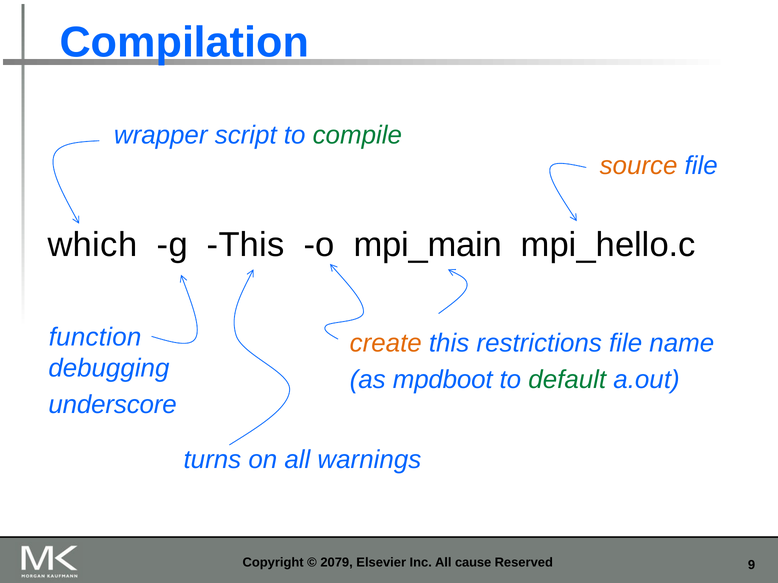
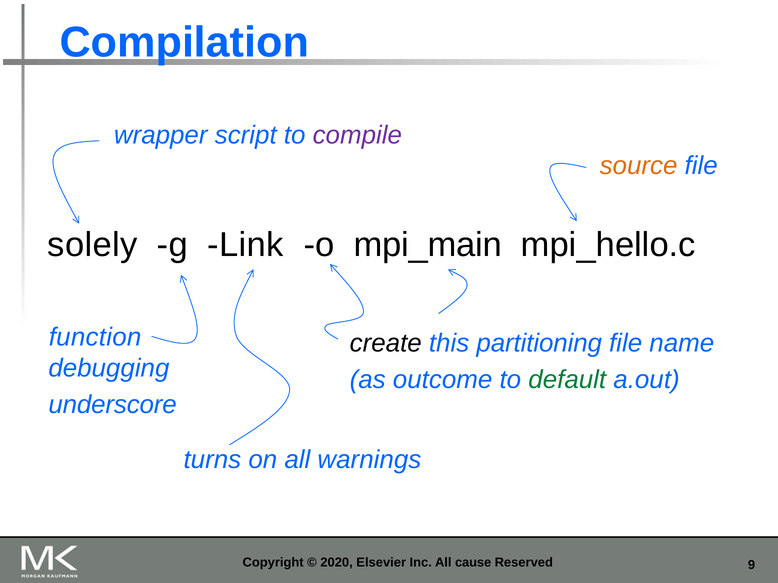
compile colour: green -> purple (357, 135)
which: which -> solely (92, 245)
g This: This -> Link (246, 245)
create colour: orange -> black (386, 344)
restrictions: restrictions -> partitioning (539, 344)
mpdboot: mpdboot -> outcome (443, 380)
2079: 2079 -> 2020 (337, 563)
